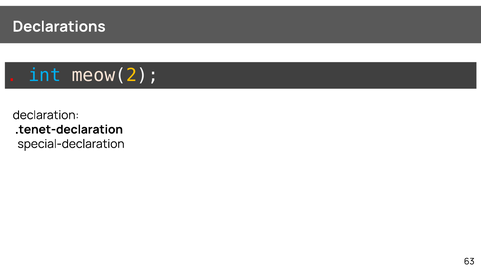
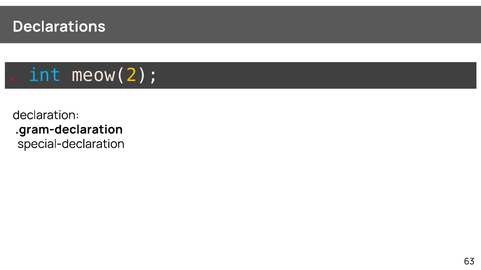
.tenet-declaration: .tenet-declaration -> .gram-declaration (69, 130)
